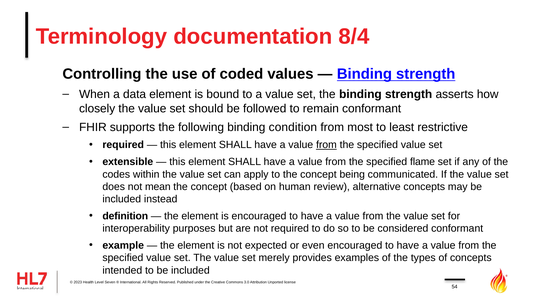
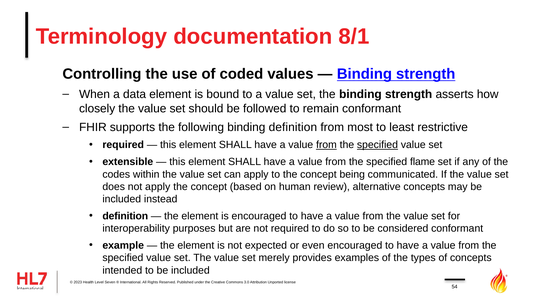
8/4: 8/4 -> 8/1 (354, 36)
binding condition: condition -> definition (293, 127)
specified underline: none -> present (377, 145)
not mean: mean -> apply (158, 187)
